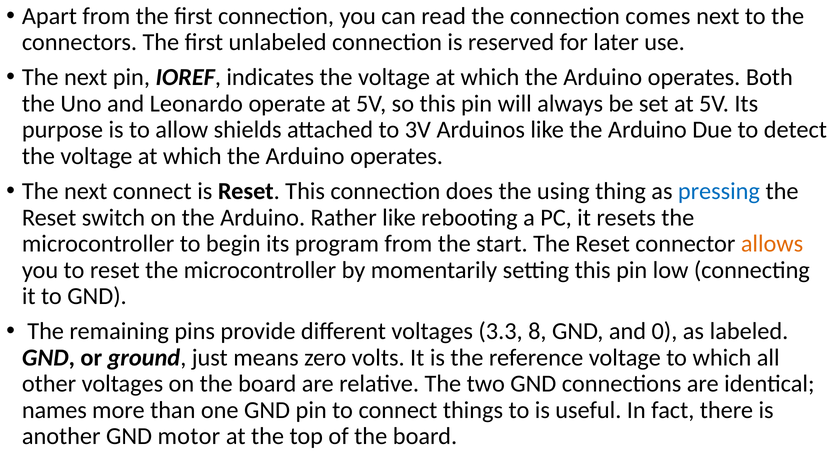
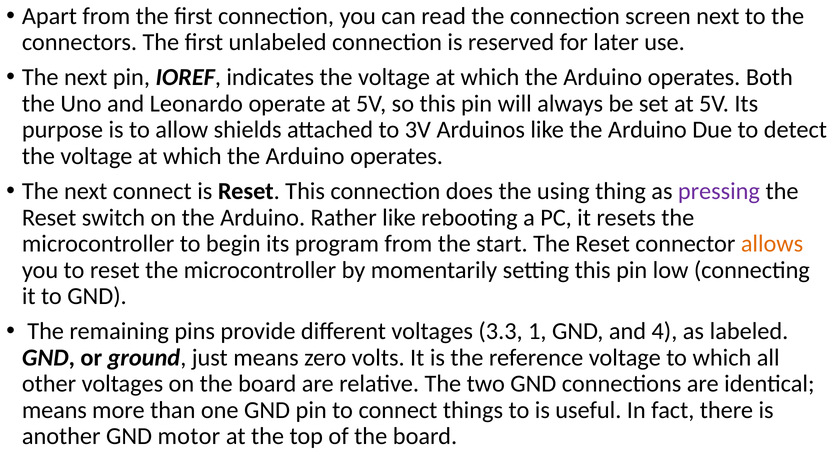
comes: comes -> screen (658, 16)
pressing colour: blue -> purple (719, 191)
8: 8 -> 1 (537, 331)
0: 0 -> 4 (664, 331)
names: names -> means (54, 410)
